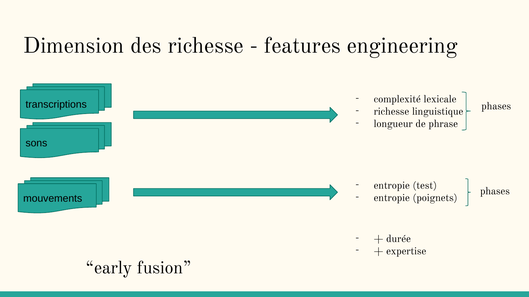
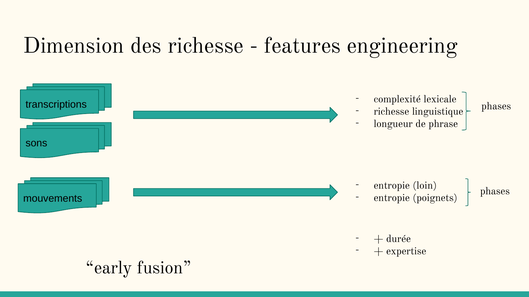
test: test -> loin (425, 186)
